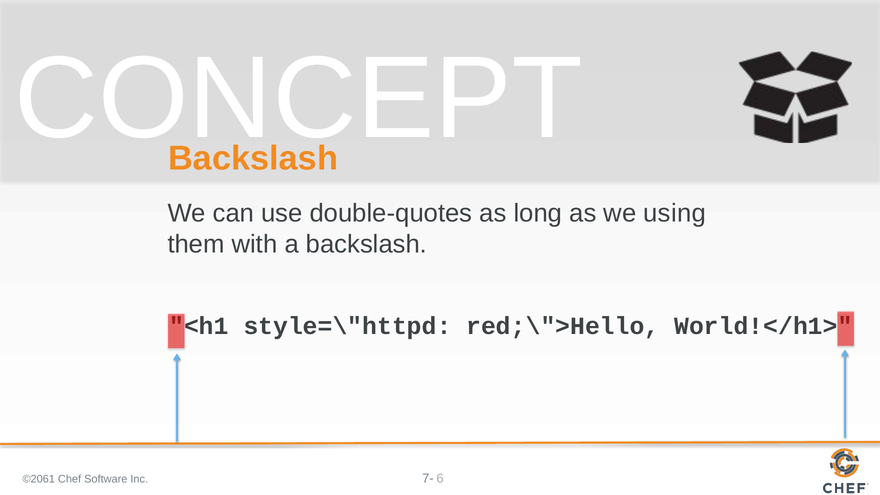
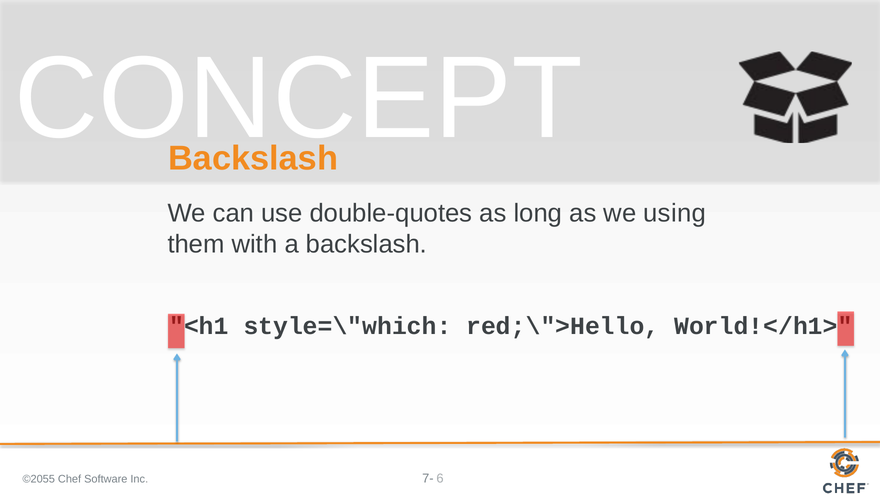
style=\"httpd: style=\"httpd -> style=\"which (347, 326)
©2061: ©2061 -> ©2055 (39, 479)
